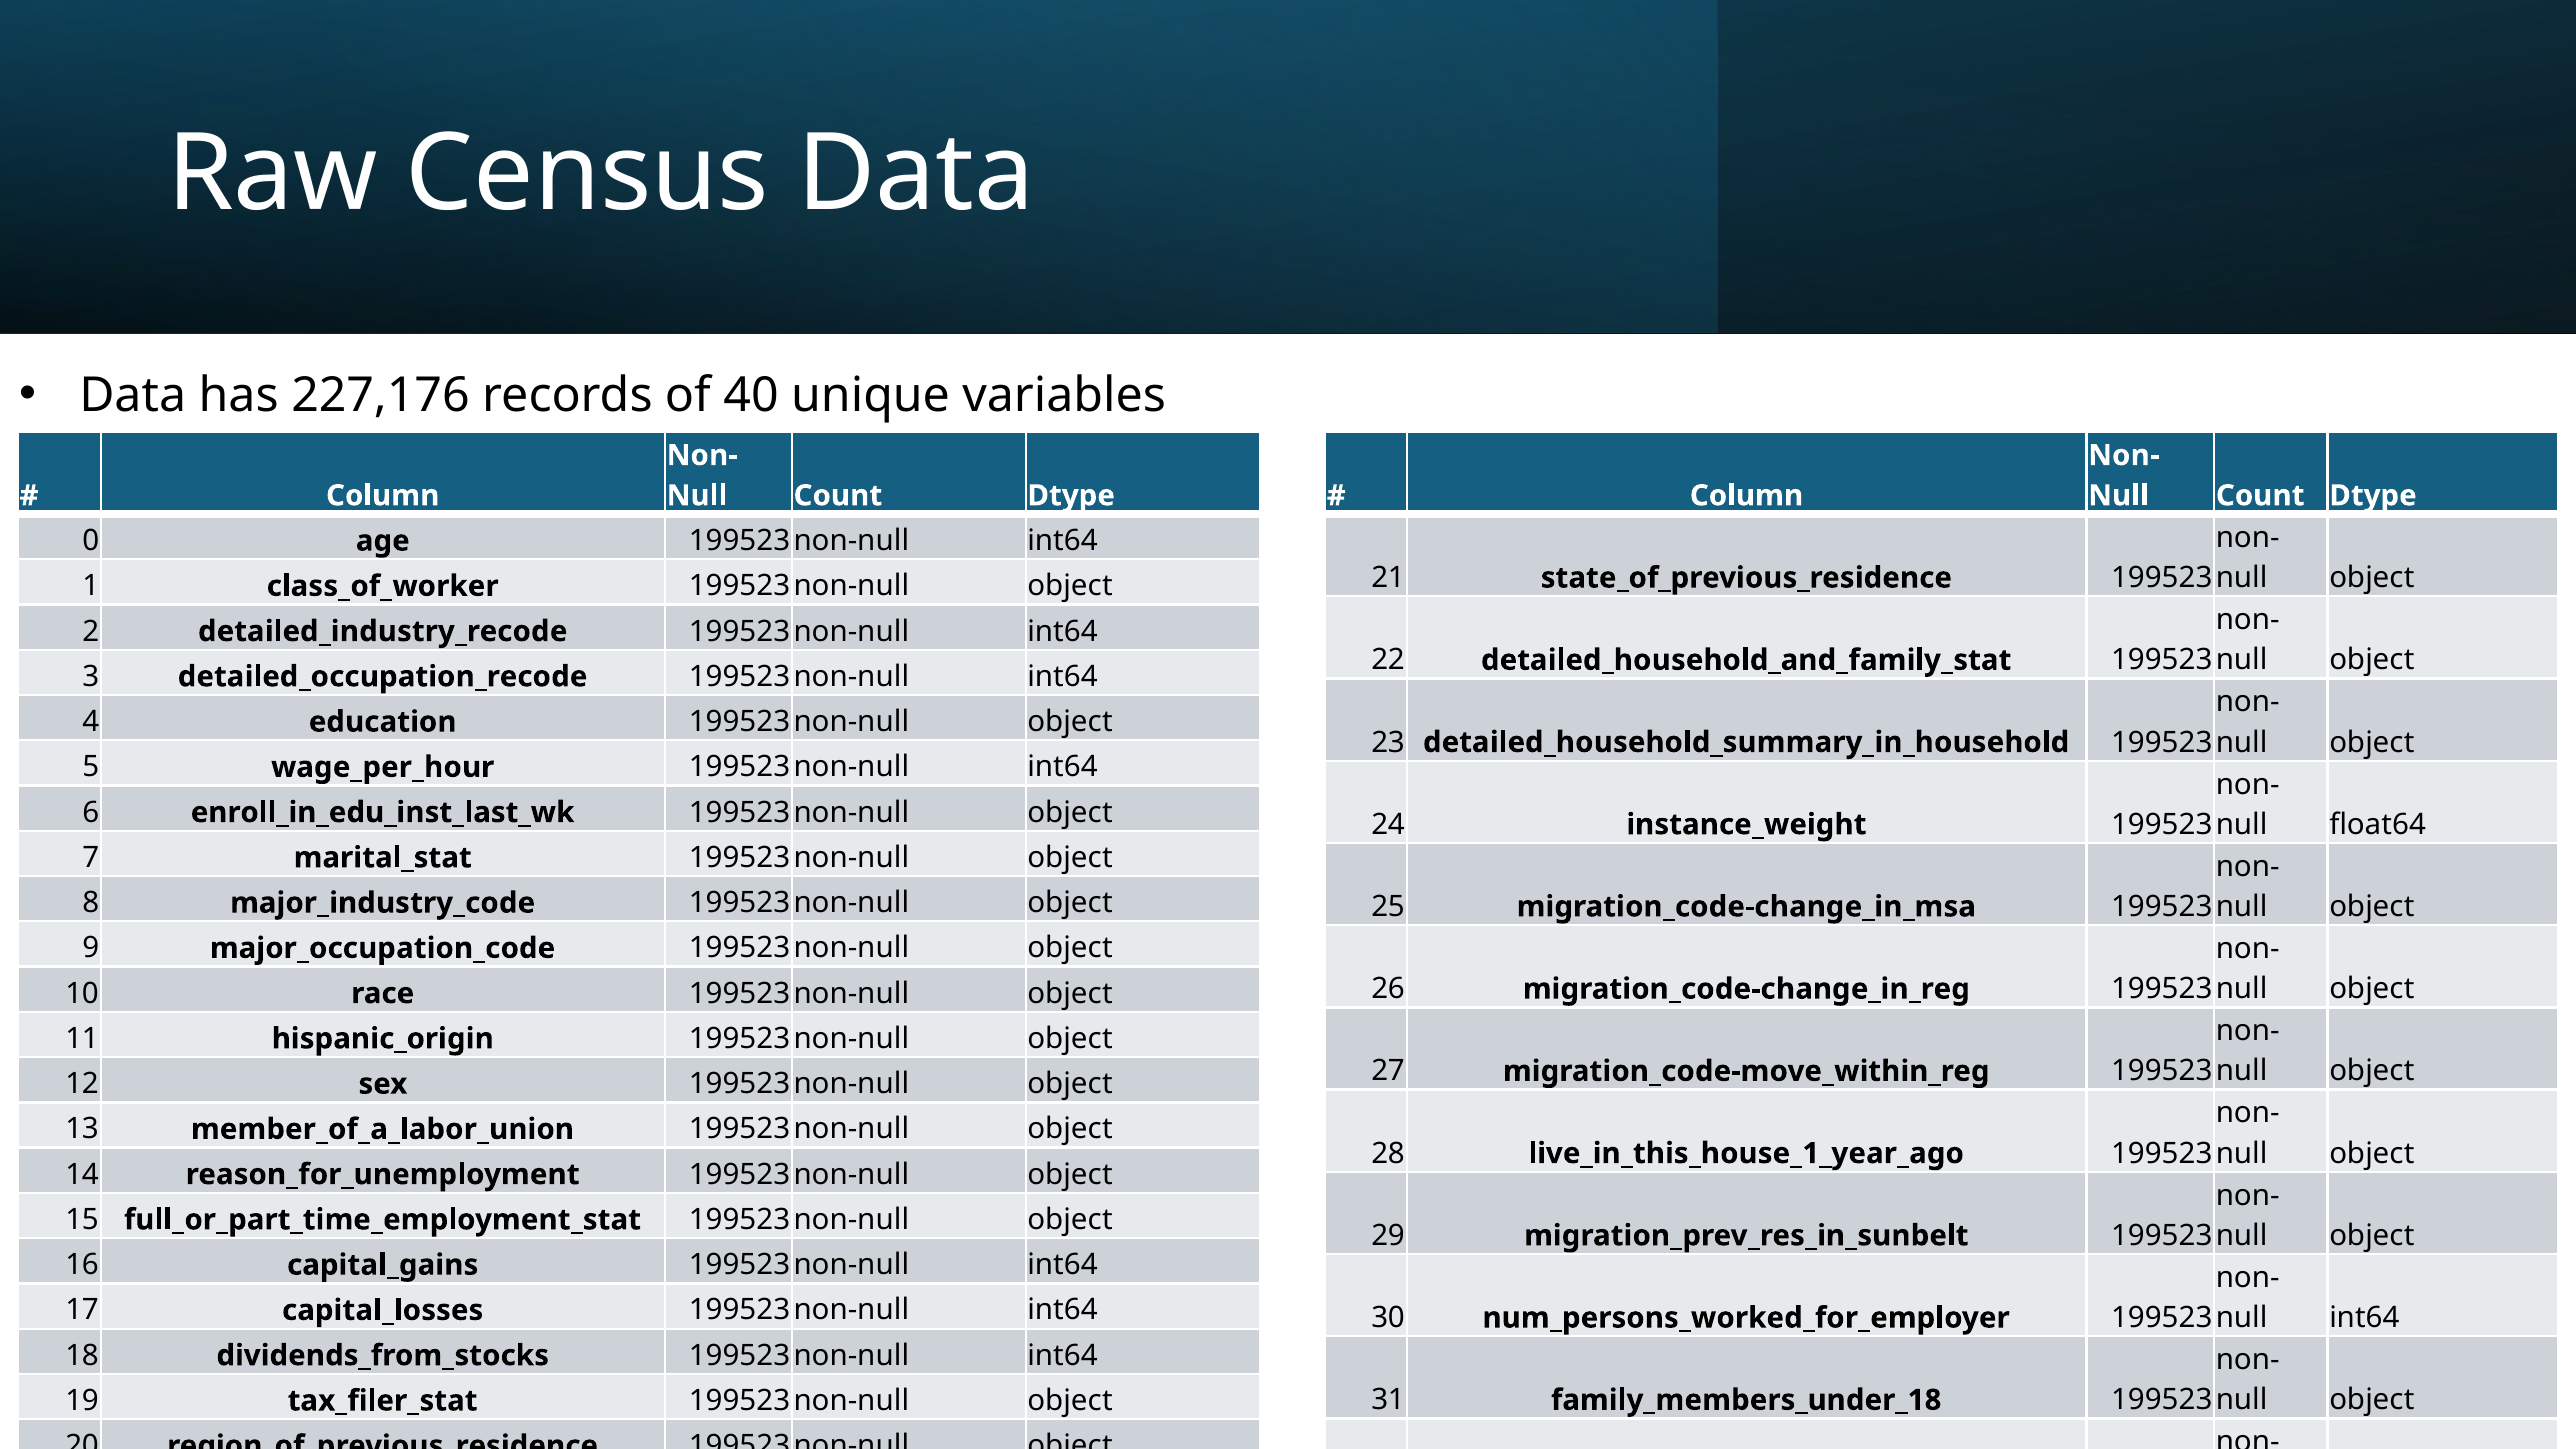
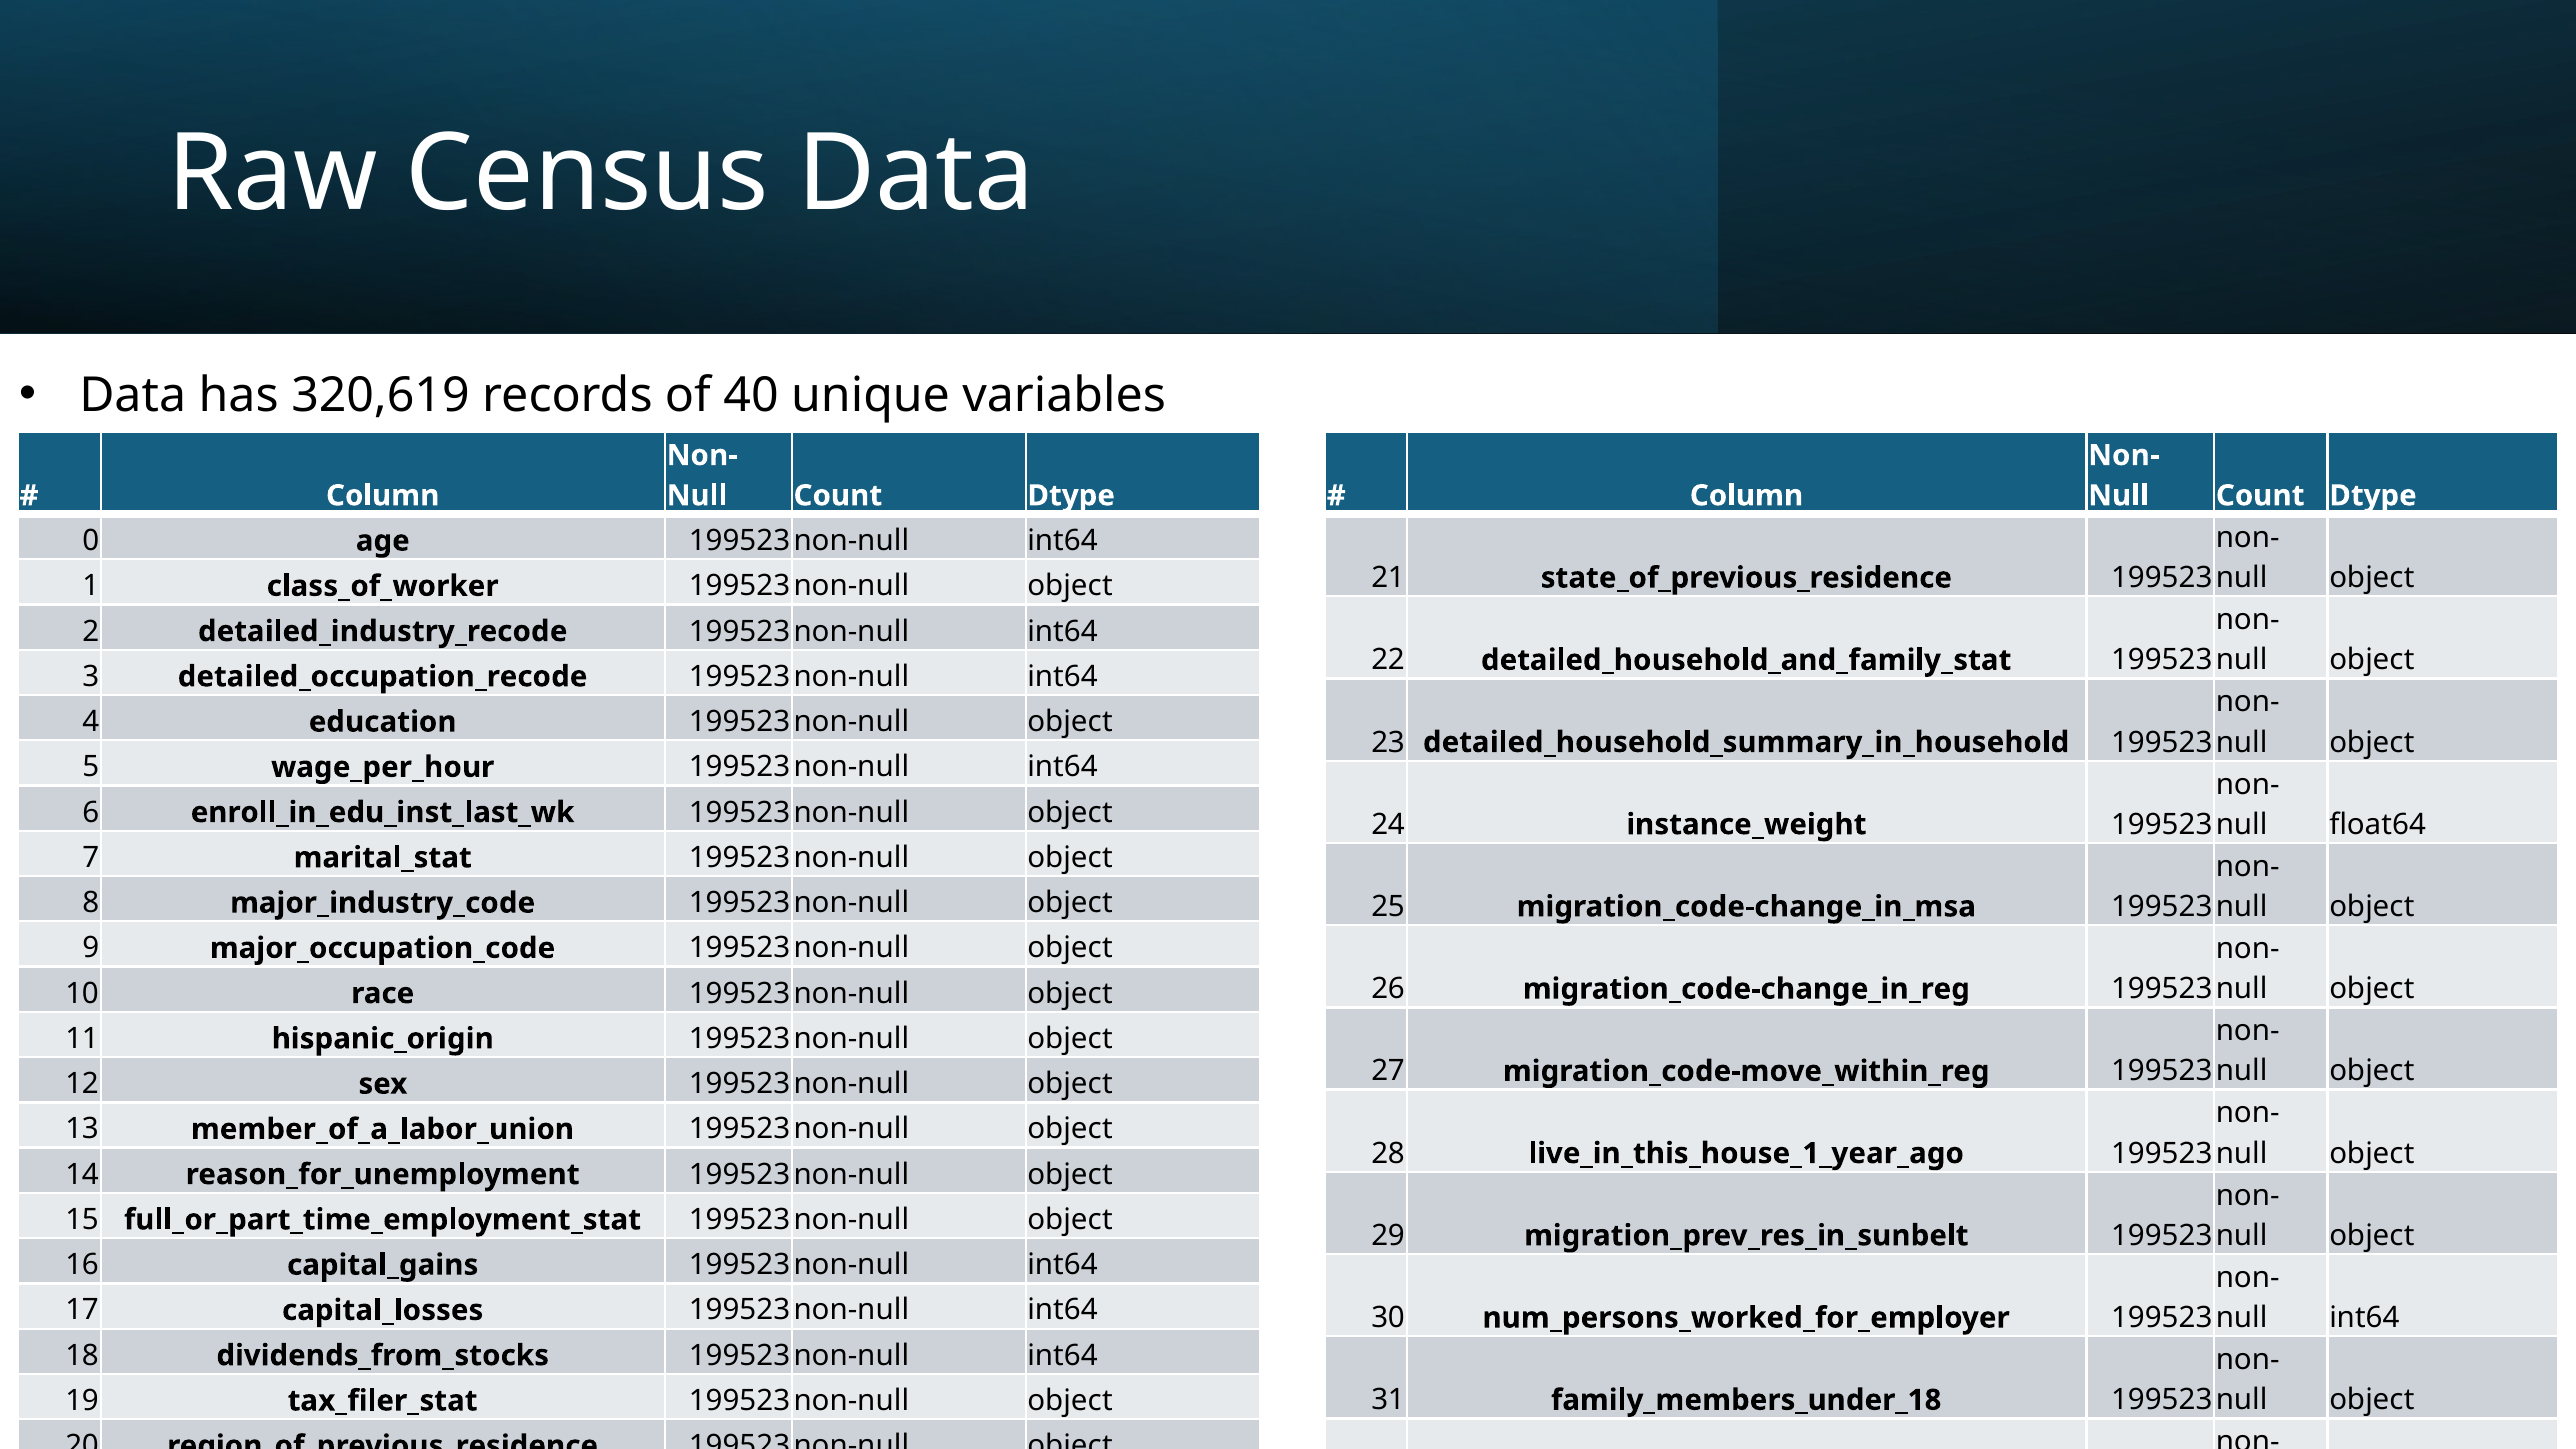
227,176: 227,176 -> 320,619 (380, 396)
